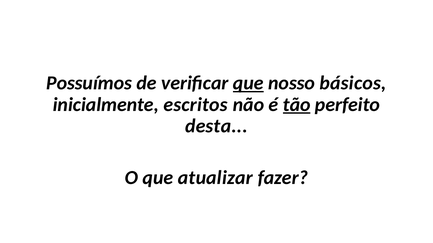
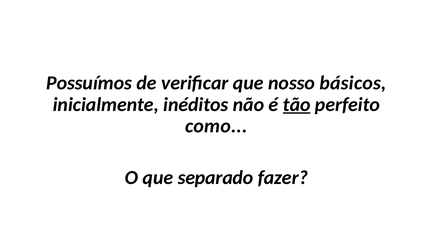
que underline: present -> none (248, 83)
escritos: escritos -> inéditos (196, 105)
desta: desta -> como (216, 126)
atualizar: atualizar -> separado (216, 178)
